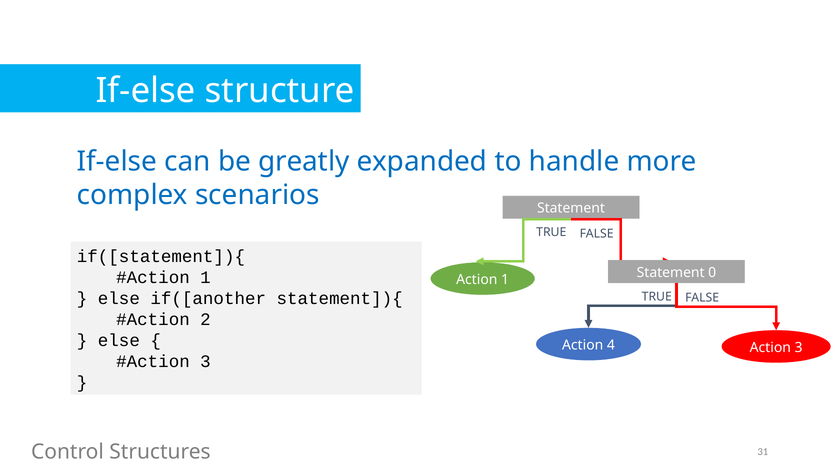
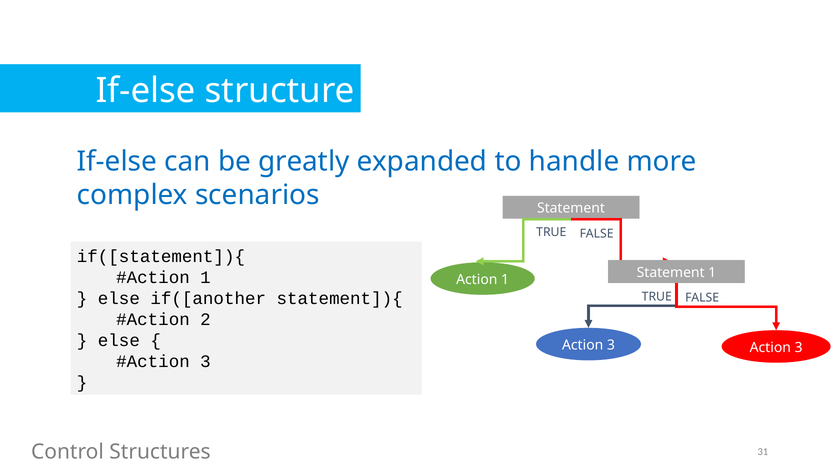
Statement 0: 0 -> 1 (712, 273)
4: 4 -> 3 (611, 345)
